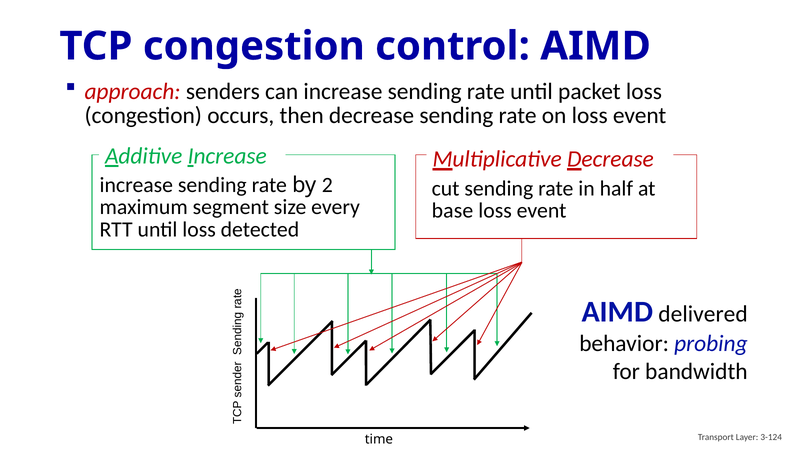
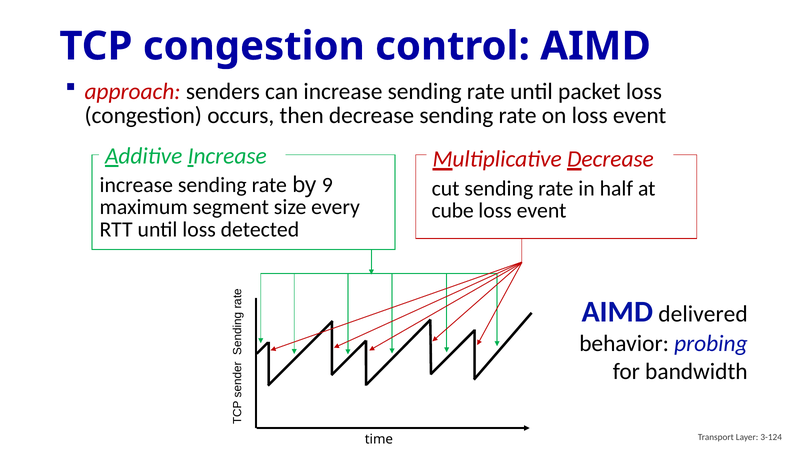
2: 2 -> 9 (327, 185)
base: base -> cube (453, 211)
